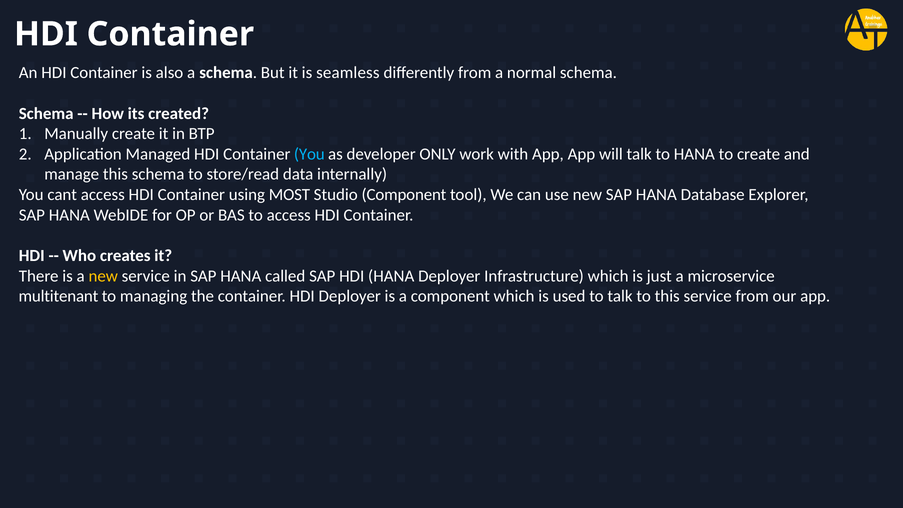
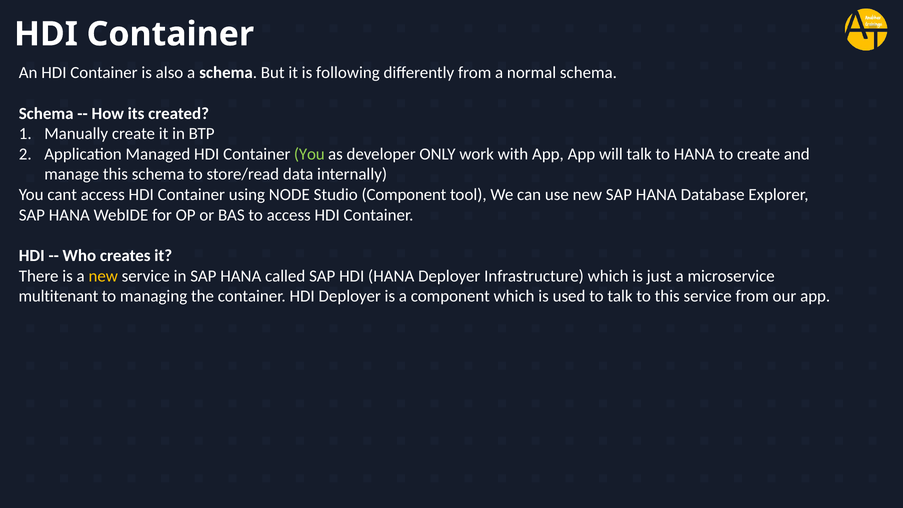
seamless: seamless -> following (348, 73)
You colour: light blue -> light green (309, 154)
MOST: MOST -> NODE (289, 195)
